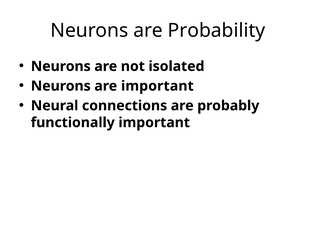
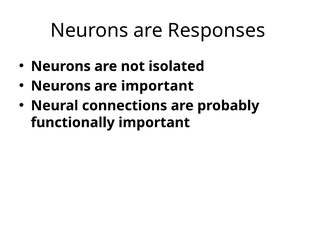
Probability: Probability -> Responses (216, 31)
